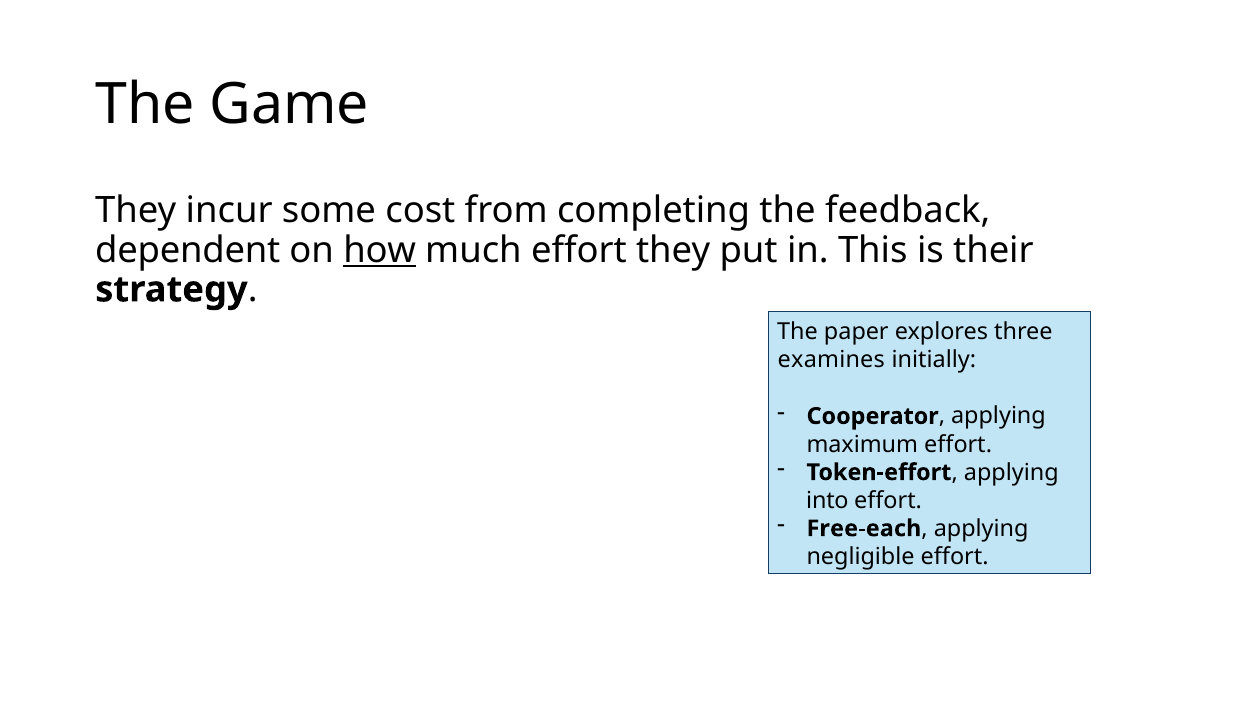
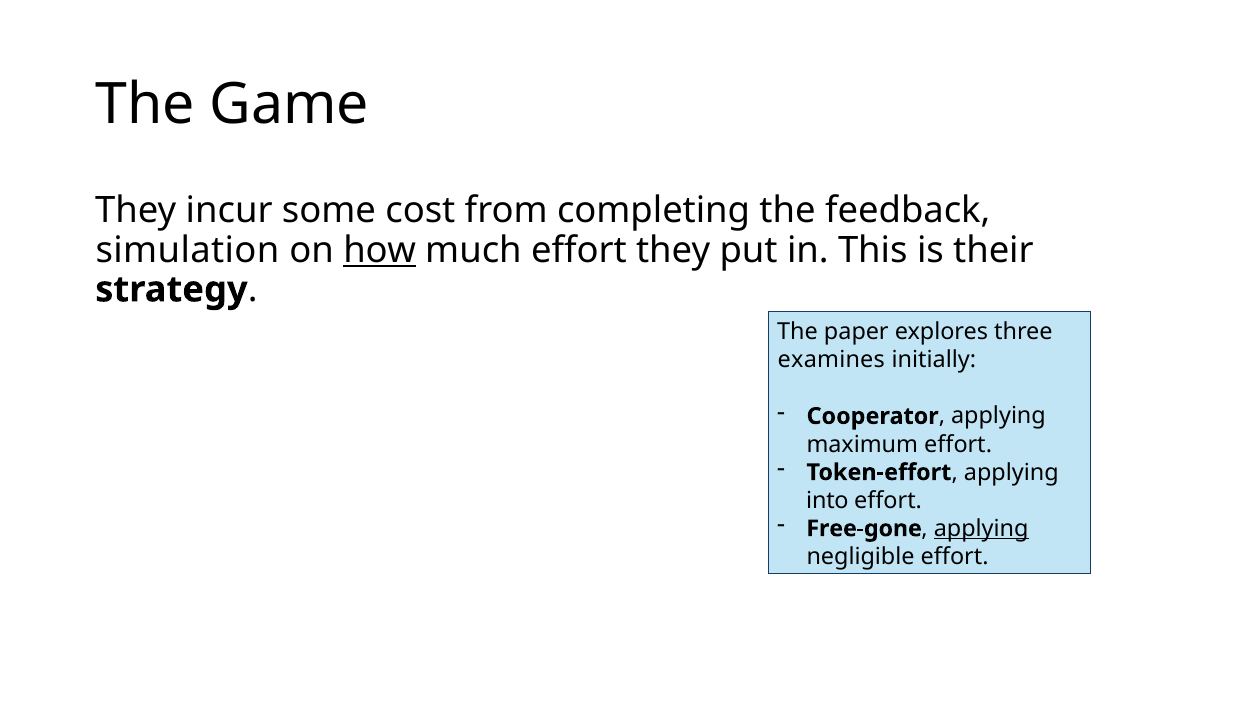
dependent: dependent -> simulation (187, 250)
Free-each: Free-each -> Free-gone (864, 529)
applying underline: none -> present (981, 529)
